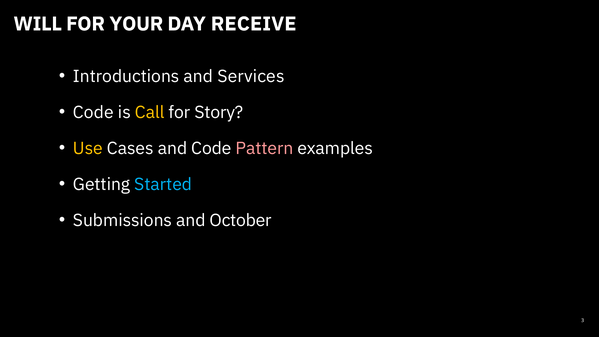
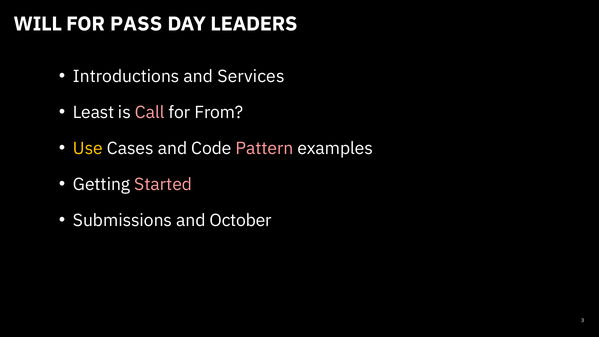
YOUR: YOUR -> PASS (136, 24)
RECEIVE: RECEIVE -> LEADERS (254, 24)
Code: Code -> Least (94, 112)
Call colour: yellow -> pink (150, 112)
Story: Story -> From (219, 112)
Started colour: light blue -> pink (163, 184)
